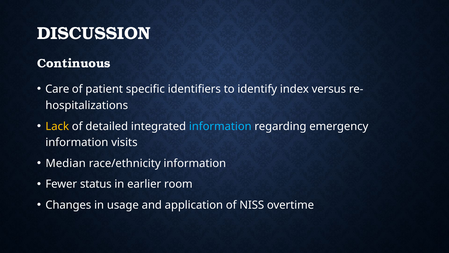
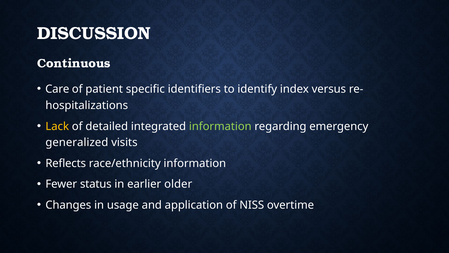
information colour: light blue -> light green (220, 126)
information: information -> generalized (77, 142)
Median: Median -> Reflects (66, 163)
room: room -> older (178, 184)
